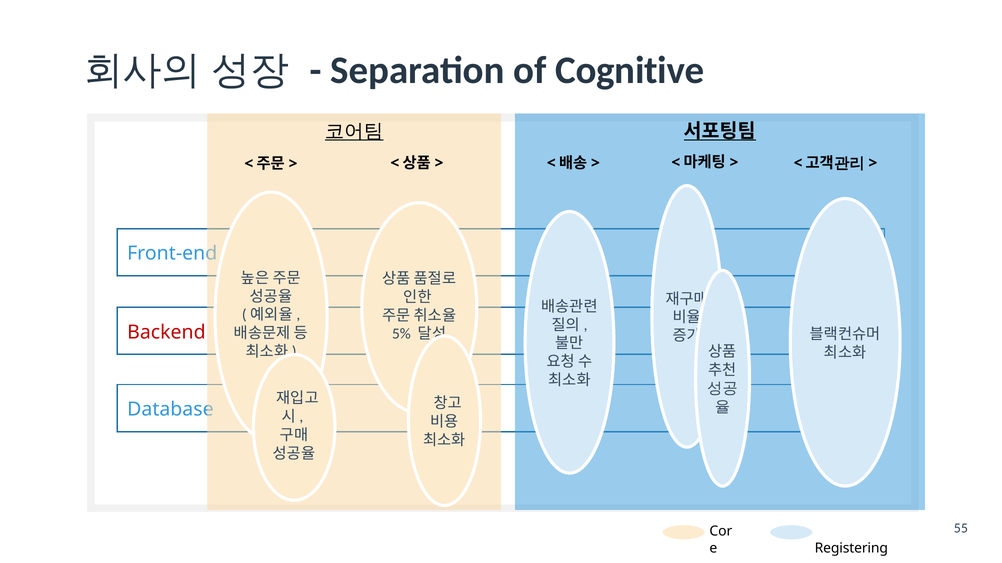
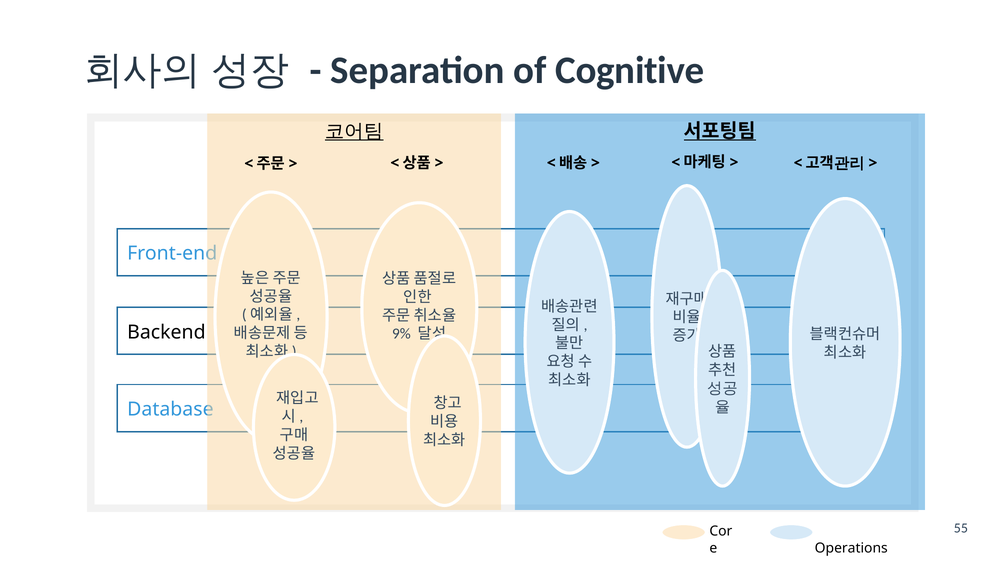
Backend colour: red -> black (166, 333)
5%: 5% -> 9% (401, 334)
Registering: Registering -> Operations (851, 549)
